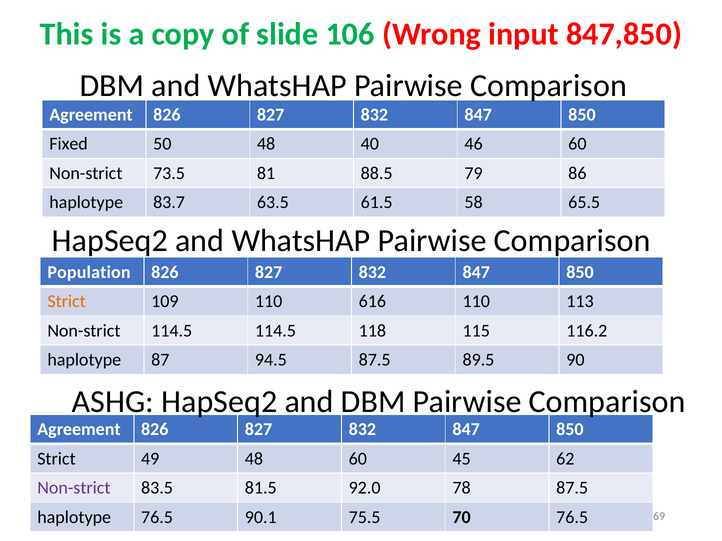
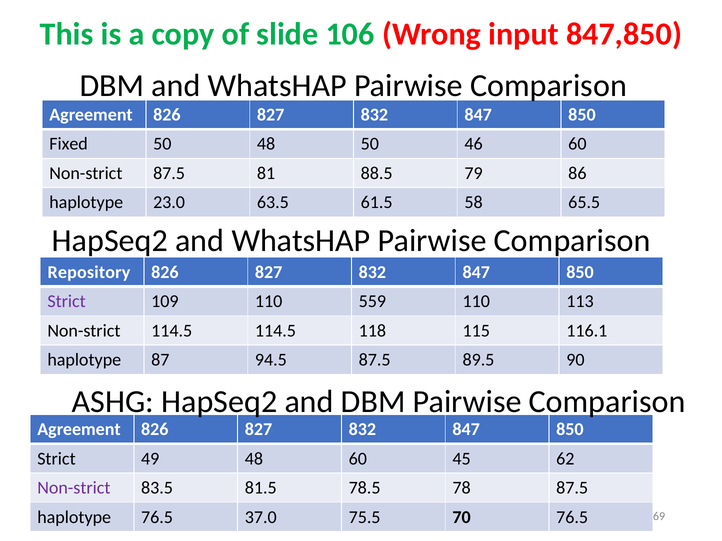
48 40: 40 -> 50 (370, 144)
Non-strict 73.5: 73.5 -> 87.5 (169, 173)
83.7: 83.7 -> 23.0 (169, 203)
Population: Population -> Repository (89, 272)
Strict colour: orange -> purple (67, 302)
616: 616 -> 559 (372, 302)
116.2: 116.2 -> 116.1 (587, 331)
92.0: 92.0 -> 78.5 (365, 488)
90.1: 90.1 -> 37.0 (261, 518)
